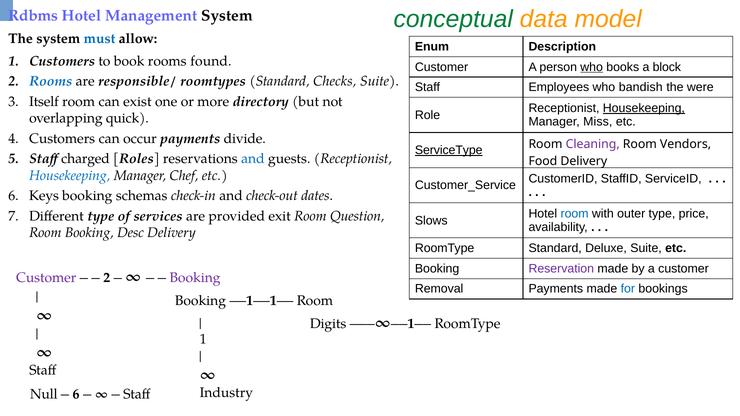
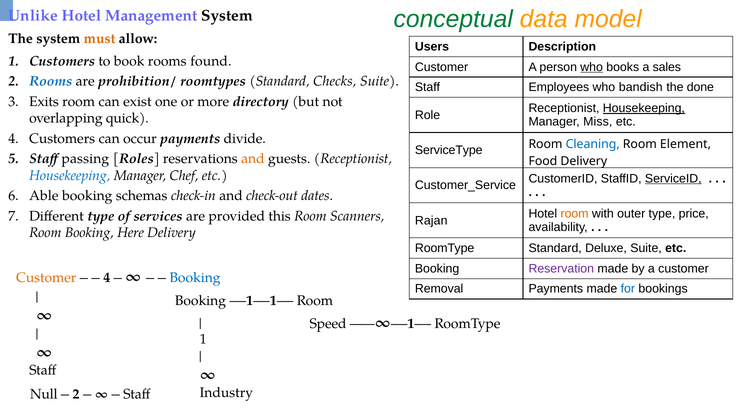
Rdbms: Rdbms -> Unlike (33, 16)
must colour: blue -> orange (100, 39)
Enum: Enum -> Users (432, 47)
block: block -> sales (667, 67)
responsible/: responsible/ -> prohibition/ (138, 81)
were: were -> done (700, 87)
Itself: Itself -> Exits (44, 102)
ServiceType underline: present -> none (449, 150)
Cleaning colour: purple -> blue (593, 144)
Vendors: Vendors -> Element (685, 144)
charged: charged -> passing (85, 159)
and colour: blue -> orange (253, 159)
ServiceID underline: none -> present (673, 179)
Keys: Keys -> Able (44, 196)
room colour: blue -> orange (575, 214)
exit: exit -> this (280, 216)
Question: Question -> Scanners (357, 216)
Slows: Slows -> Rajan (431, 221)
Desc: Desc -> Here (131, 233)
Customer colour: purple -> orange (46, 278)
2: 2 -> 4 (107, 278)
Booking colour: purple -> blue (195, 278)
Digits: Digits -> Speed (328, 324)
6: 6 -> 2 (76, 394)
